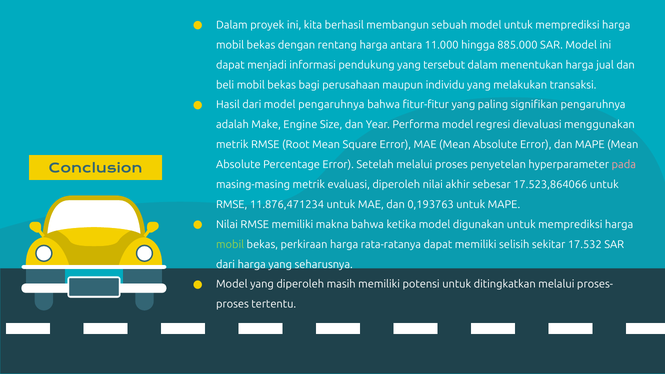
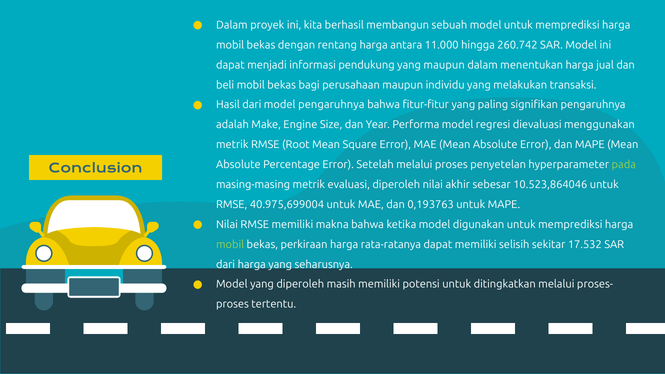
885.000: 885.000 -> 260.742 (517, 45)
yang tersebut: tersebut -> maupun (444, 65)
pada colour: pink -> light green (624, 165)
17.523,864066: 17.523,864066 -> 10.523,864046 (550, 185)
11.876,471234: 11.876,471234 -> 40.975,699004 (287, 205)
